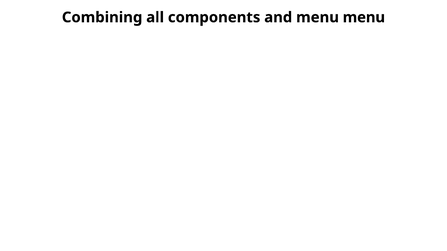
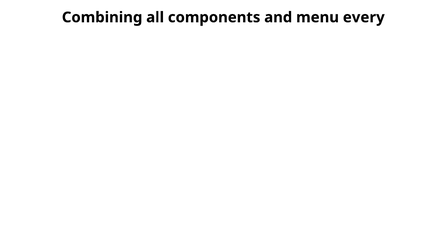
menu menu: menu -> every (364, 17)
